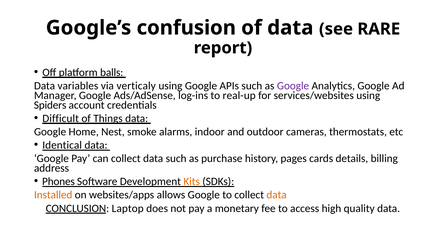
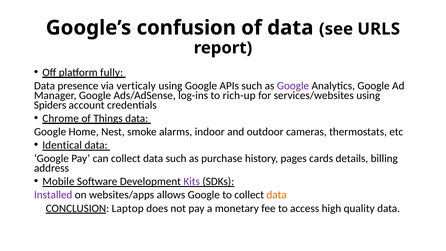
RARE: RARE -> URLS (379, 29)
balls: balls -> fully (112, 72)
variables: variables -> presence (78, 86)
real-up: real-up -> rich-up (239, 95)
Difficult: Difficult -> Chrome (61, 118)
Phones: Phones -> Mobile (58, 182)
Kits colour: orange -> purple (192, 182)
Installed colour: orange -> purple (53, 195)
